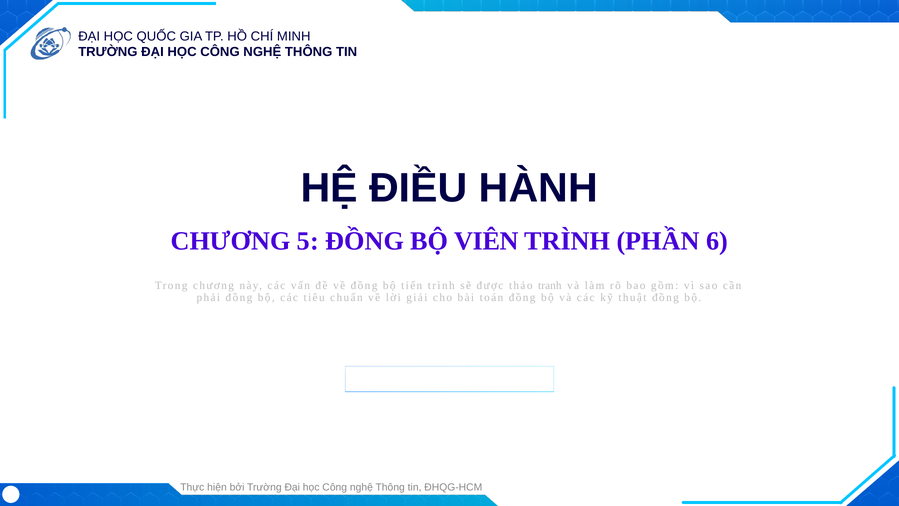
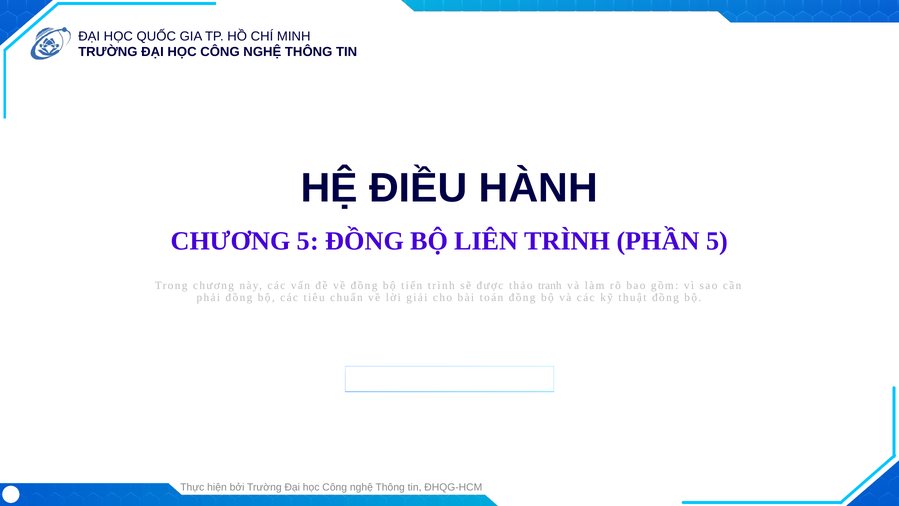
VIÊN: VIÊN -> LIÊN (486, 241)
PHẦN 6: 6 -> 5 (717, 241)
